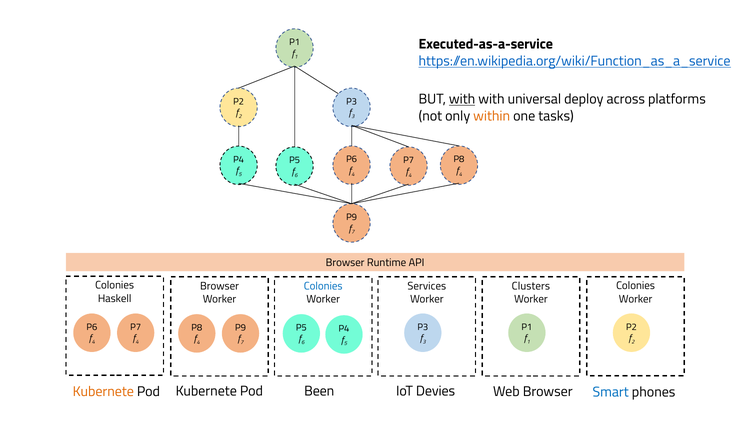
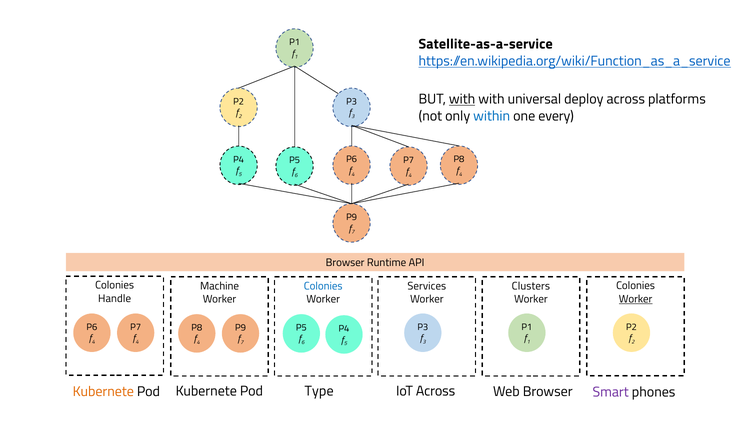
Executed-as-a-service: Executed-as-a-service -> Satellite-as-a-service (486, 44)
within colour: orange -> blue (492, 116)
tasks: tasks -> every (556, 116)
Browser: Browser -> Machine (220, 286)
Haskell: Haskell -> Handle (115, 298)
Worker underline: none -> present (636, 299)
Been: Been -> Type (319, 391)
IoT Devies: Devies -> Across (436, 391)
Smart colour: blue -> purple (611, 392)
